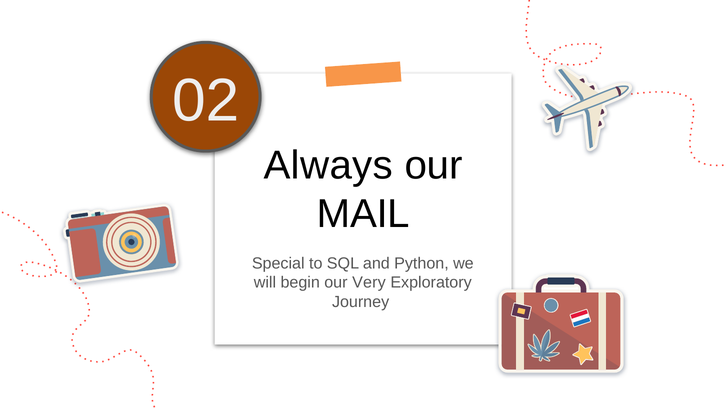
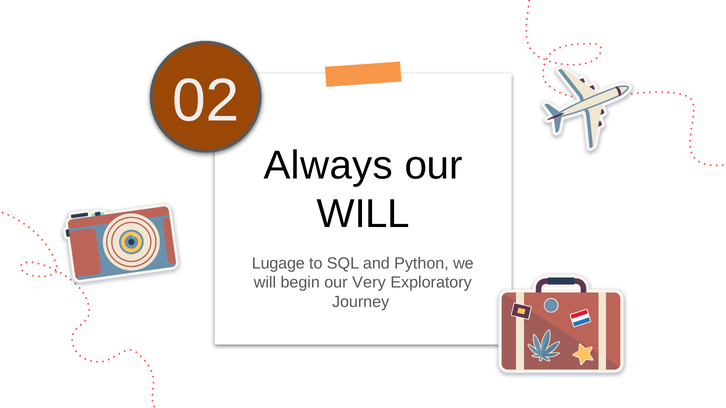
MAIL: MAIL -> WILL (363, 214)
Special: Special -> Lugage (278, 264)
